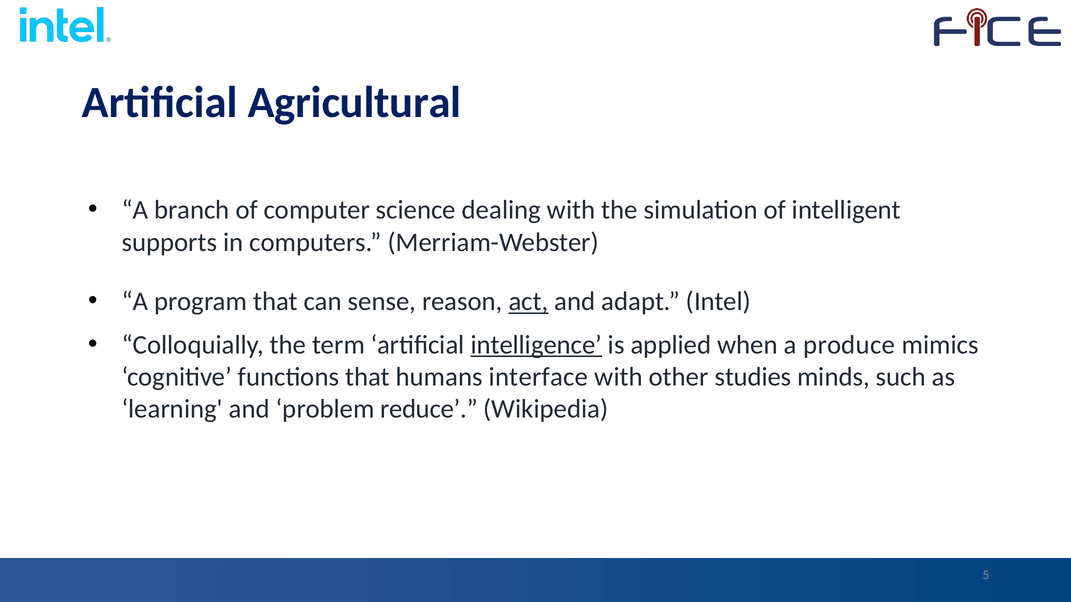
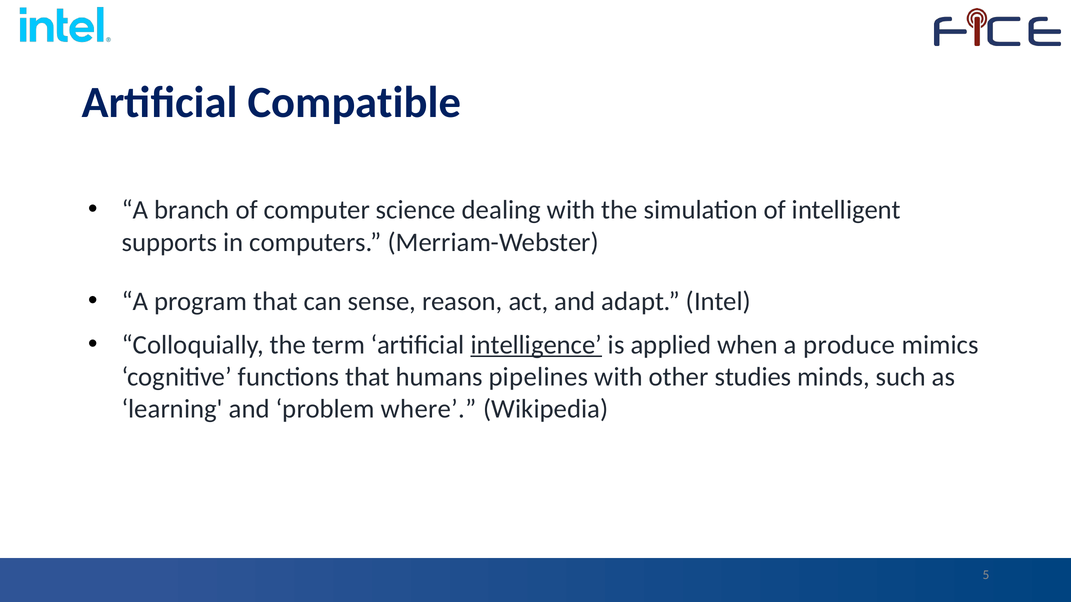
Agricultural: Agricultural -> Compatible (354, 103)
act underline: present -> none (528, 302)
interface: interface -> pipelines (538, 377)
reduce: reduce -> where (429, 409)
